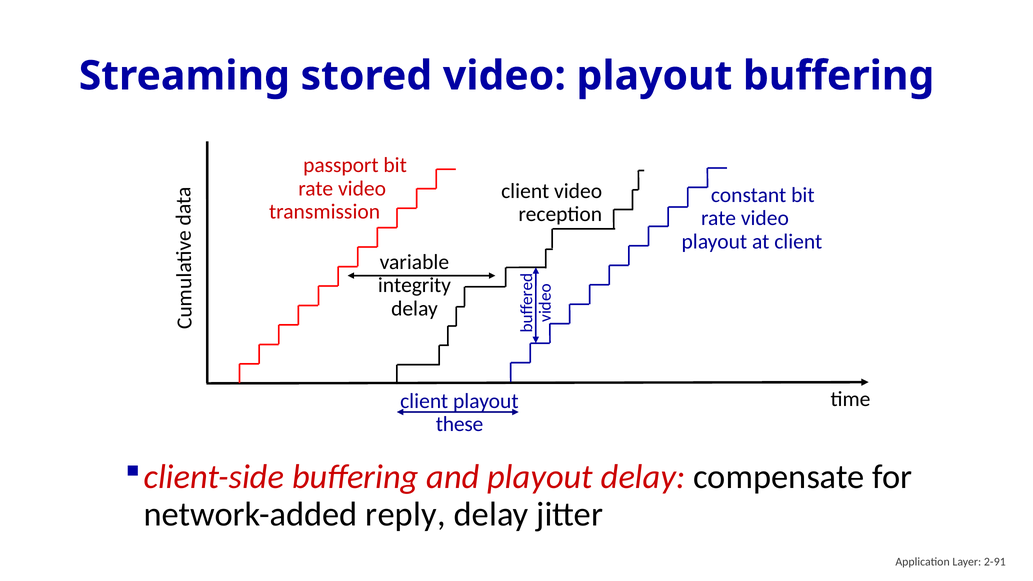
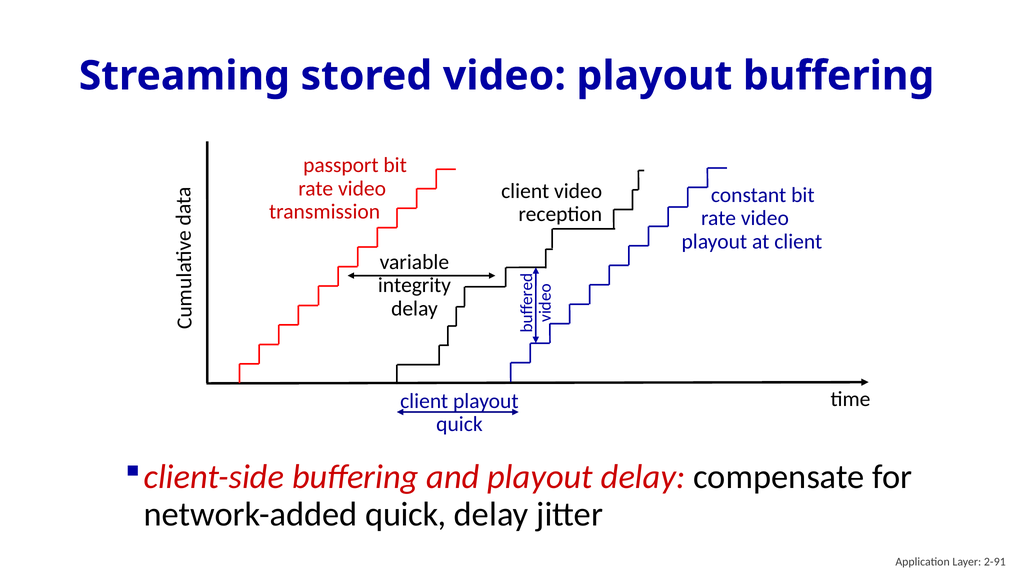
these: these -> quick (459, 424)
network-added reply: reply -> quick (406, 514)
